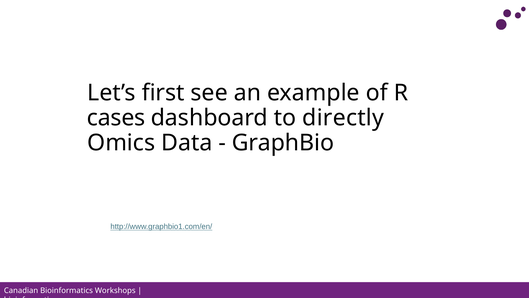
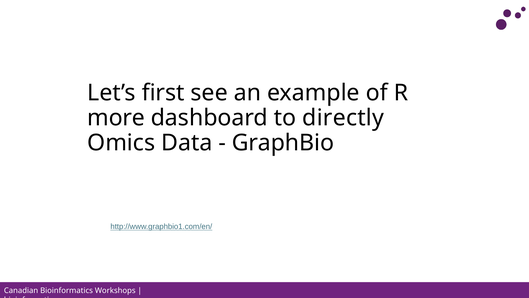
cases: cases -> more (116, 118)
